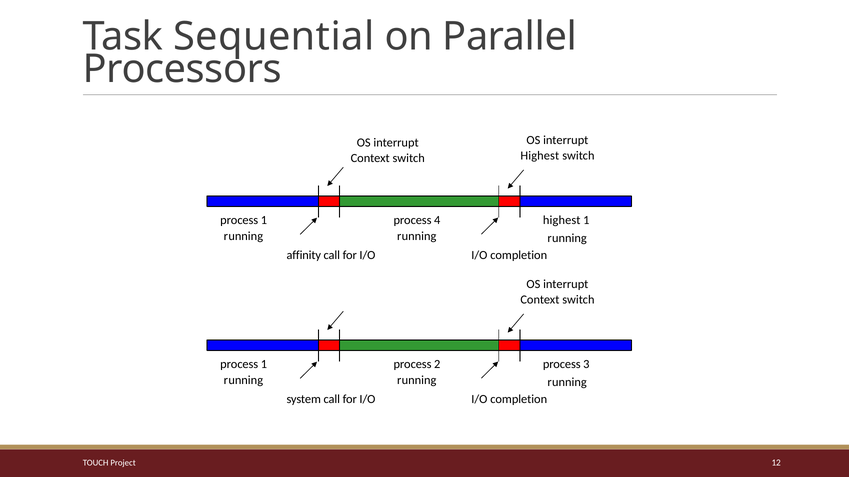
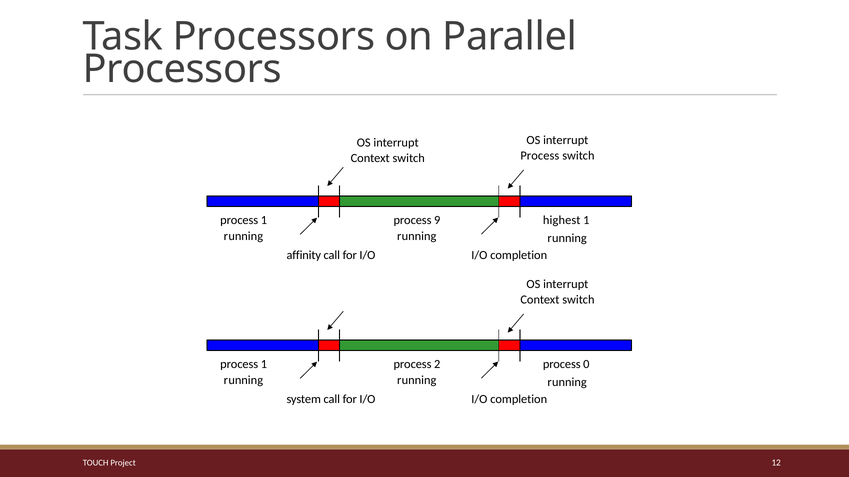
Task Sequential: Sequential -> Processors (274, 37)
Highest: Highest -> Process (540, 156)
4: 4 -> 9 (437, 220)
3: 3 -> 0 (586, 364)
